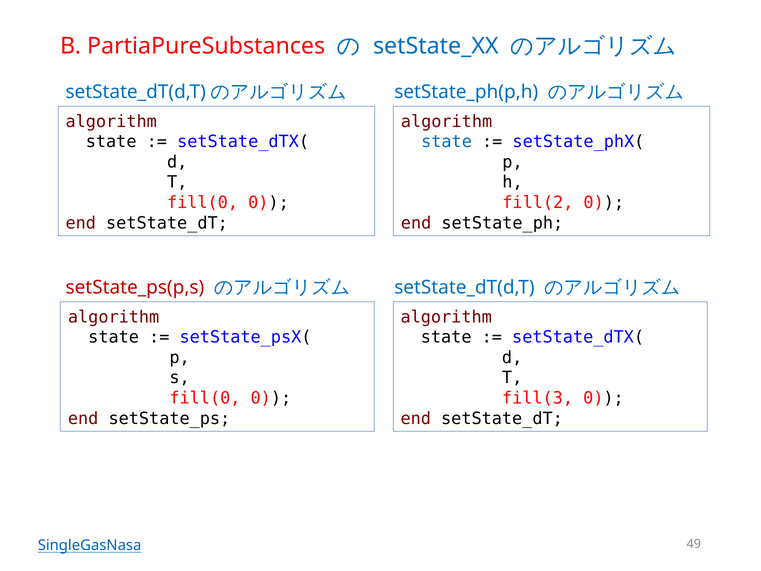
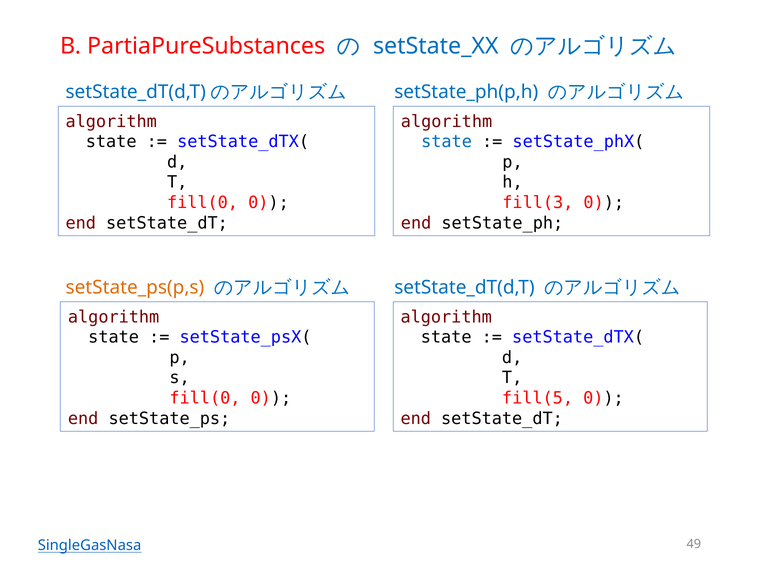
fill(2: fill(2 -> fill(3 (538, 203)
setState_ps(p,s colour: red -> orange (135, 288)
fill(3: fill(3 -> fill(5 (538, 398)
